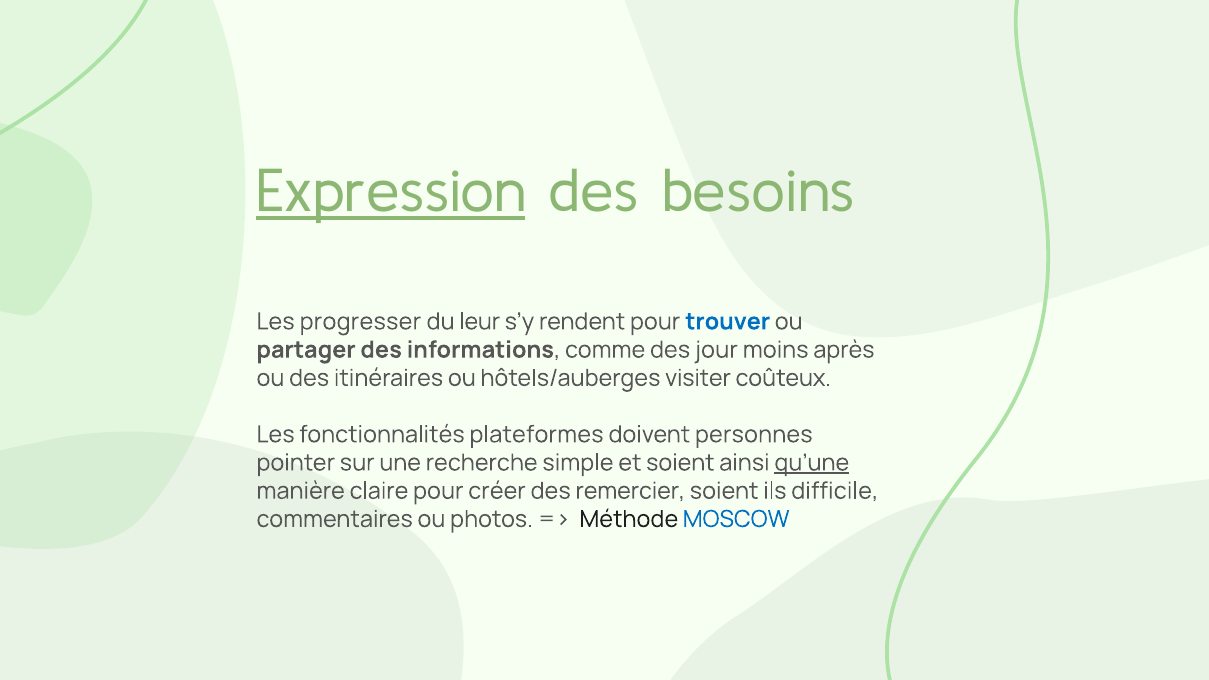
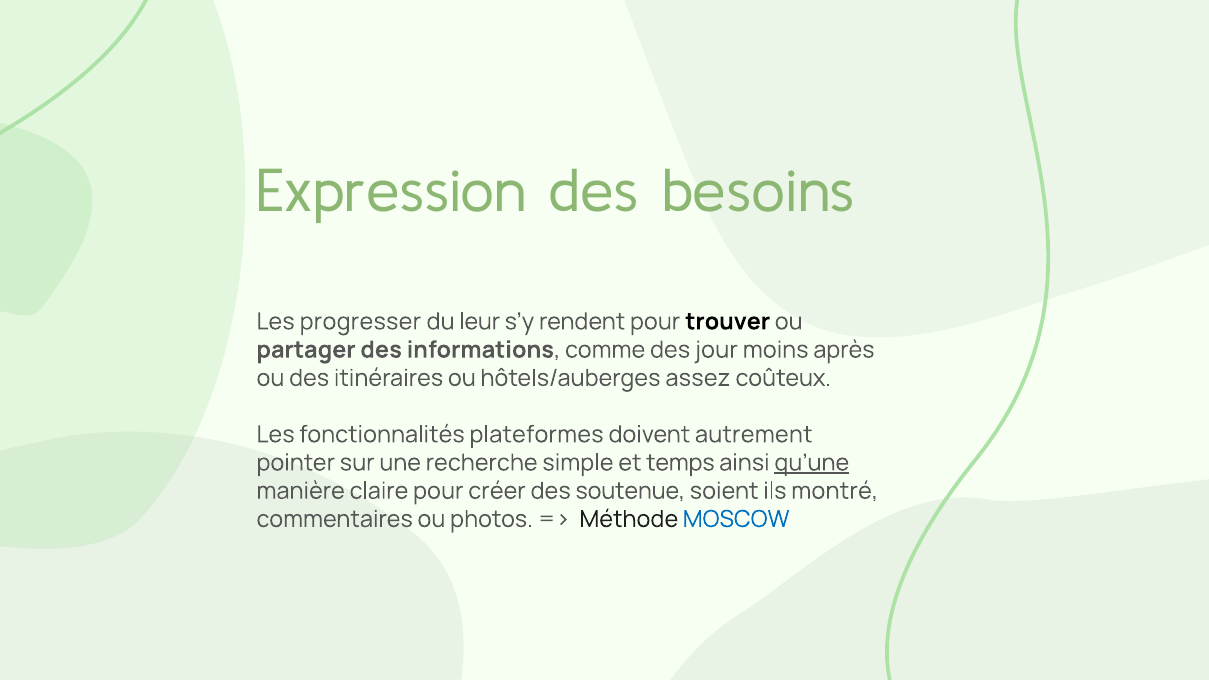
Expression underline: present -> none (391, 192)
trouver colour: blue -> black (728, 322)
visiter: visiter -> assez (698, 378)
personnes: personnes -> autrement (754, 435)
et soient: soient -> temps (680, 463)
remercier: remercier -> soutenue (630, 491)
difficile: difficile -> montré (835, 491)
